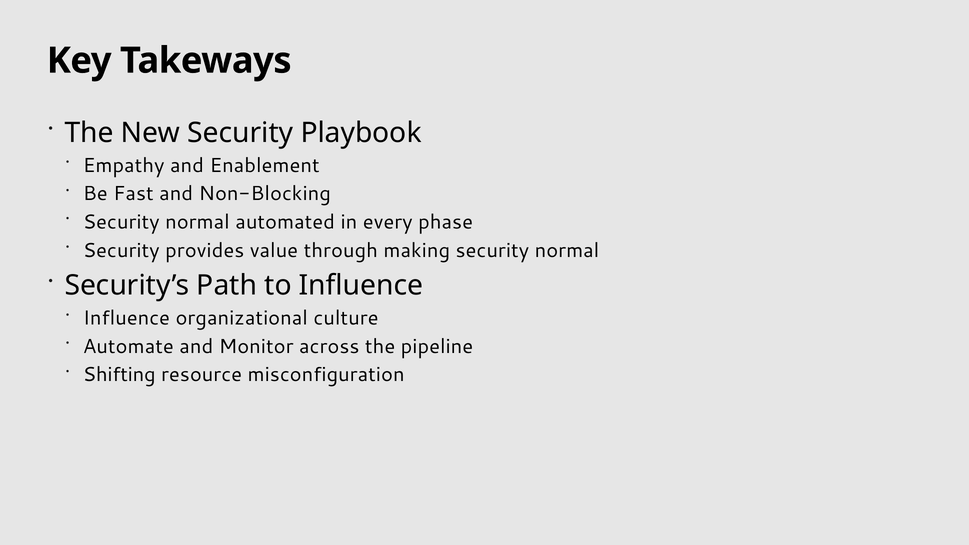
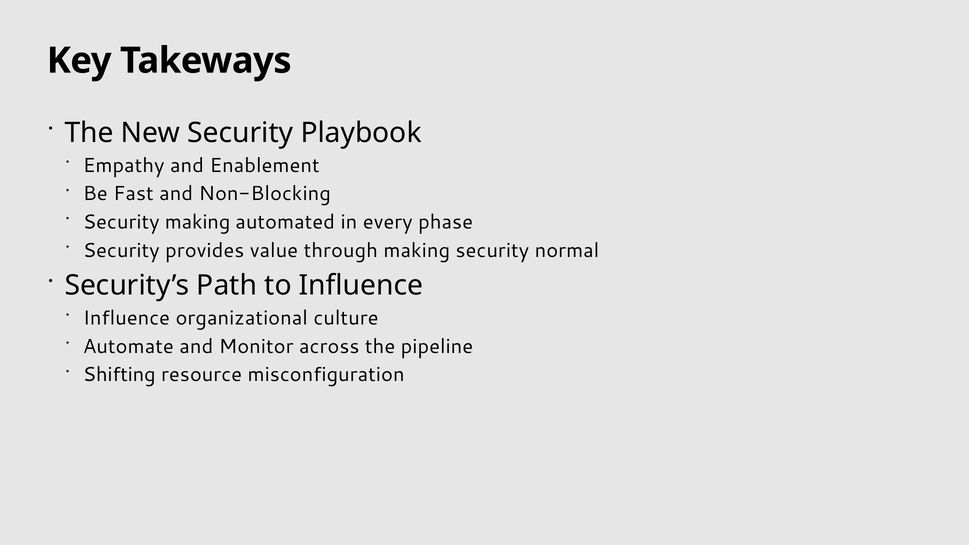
normal: normal -> making (198, 222)
